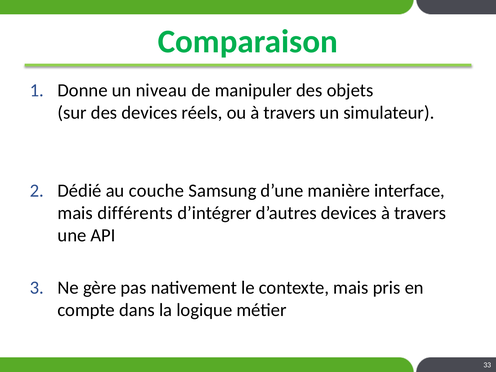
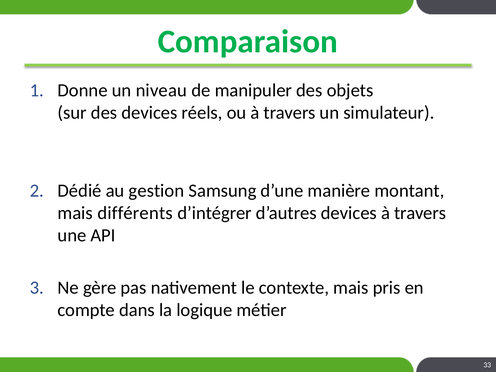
couche: couche -> gestion (156, 191)
interface: interface -> montant (409, 191)
